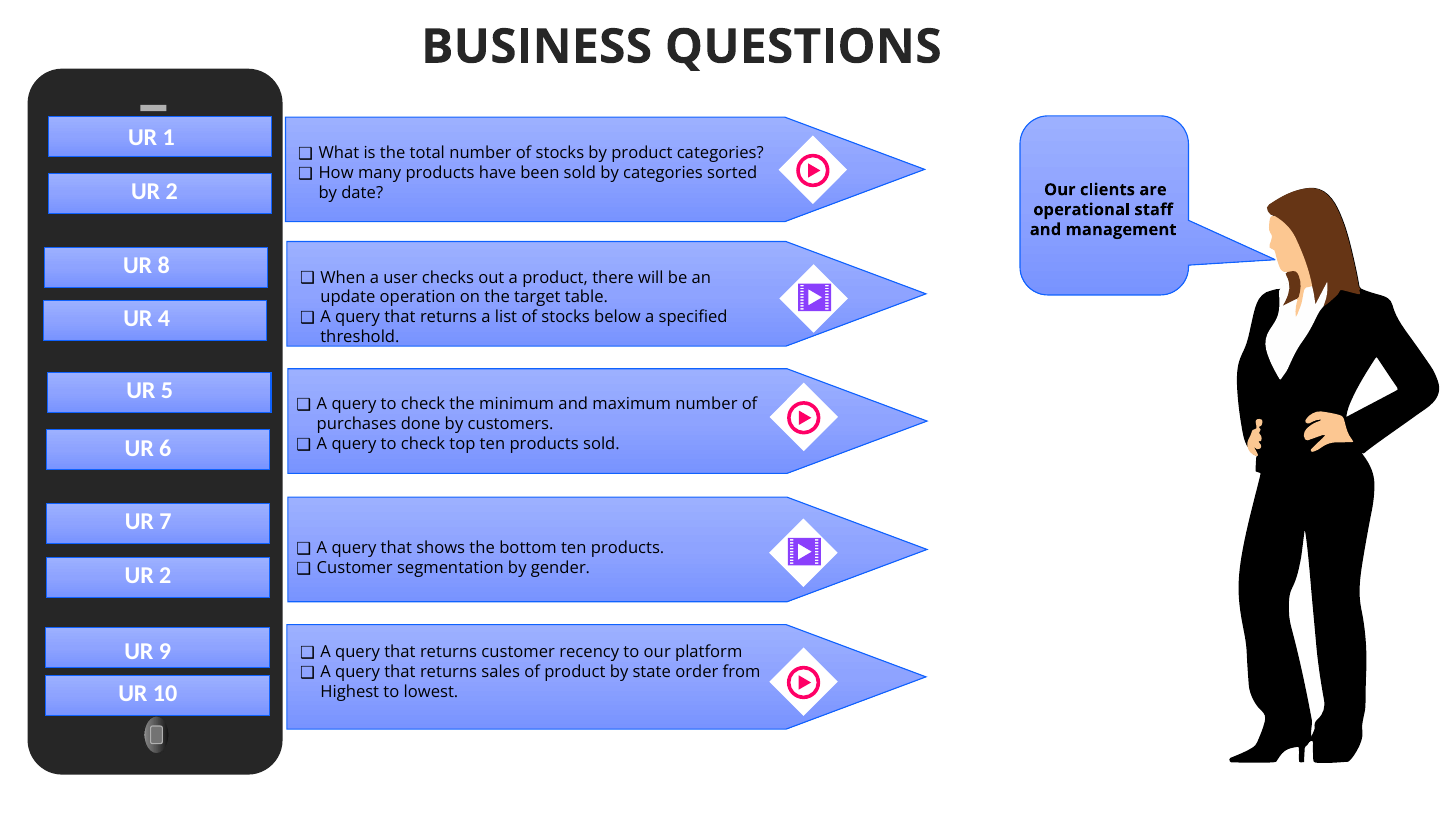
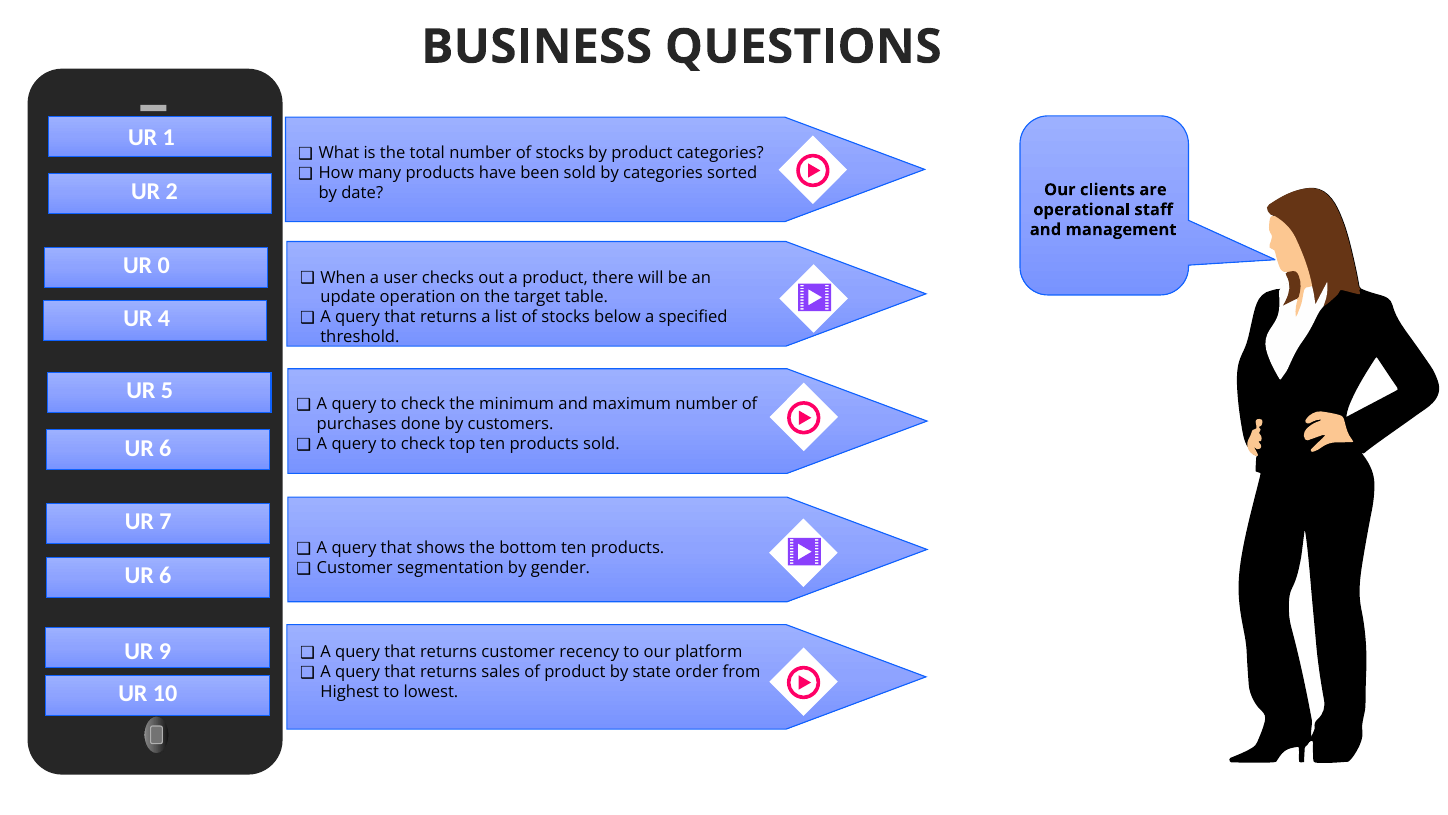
8: 8 -> 0 (164, 265)
2: 2 -> 6 (165, 576)
